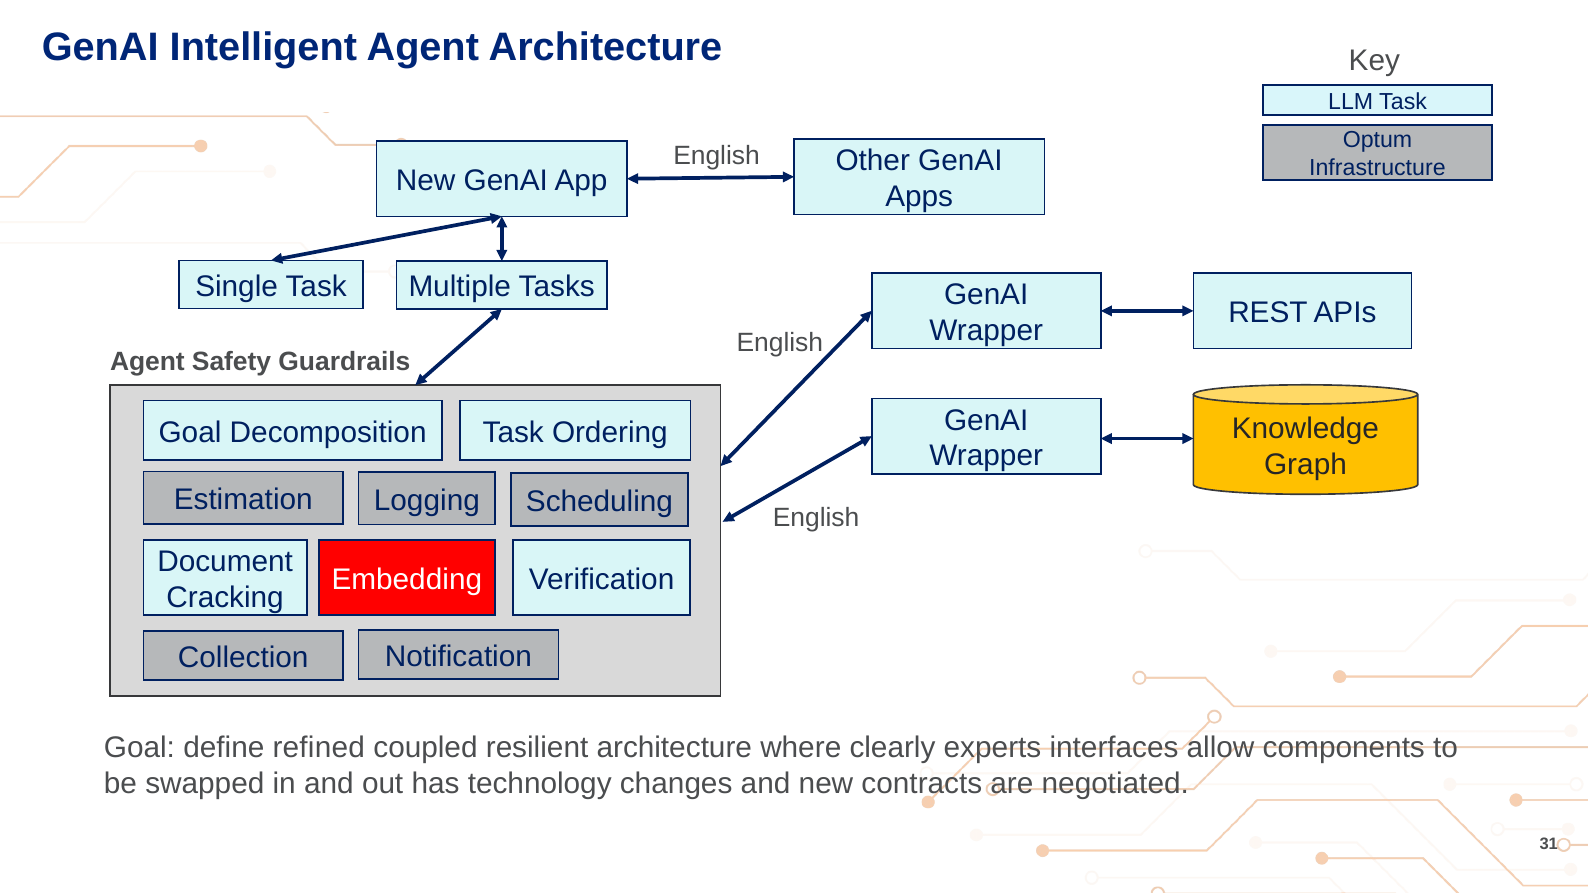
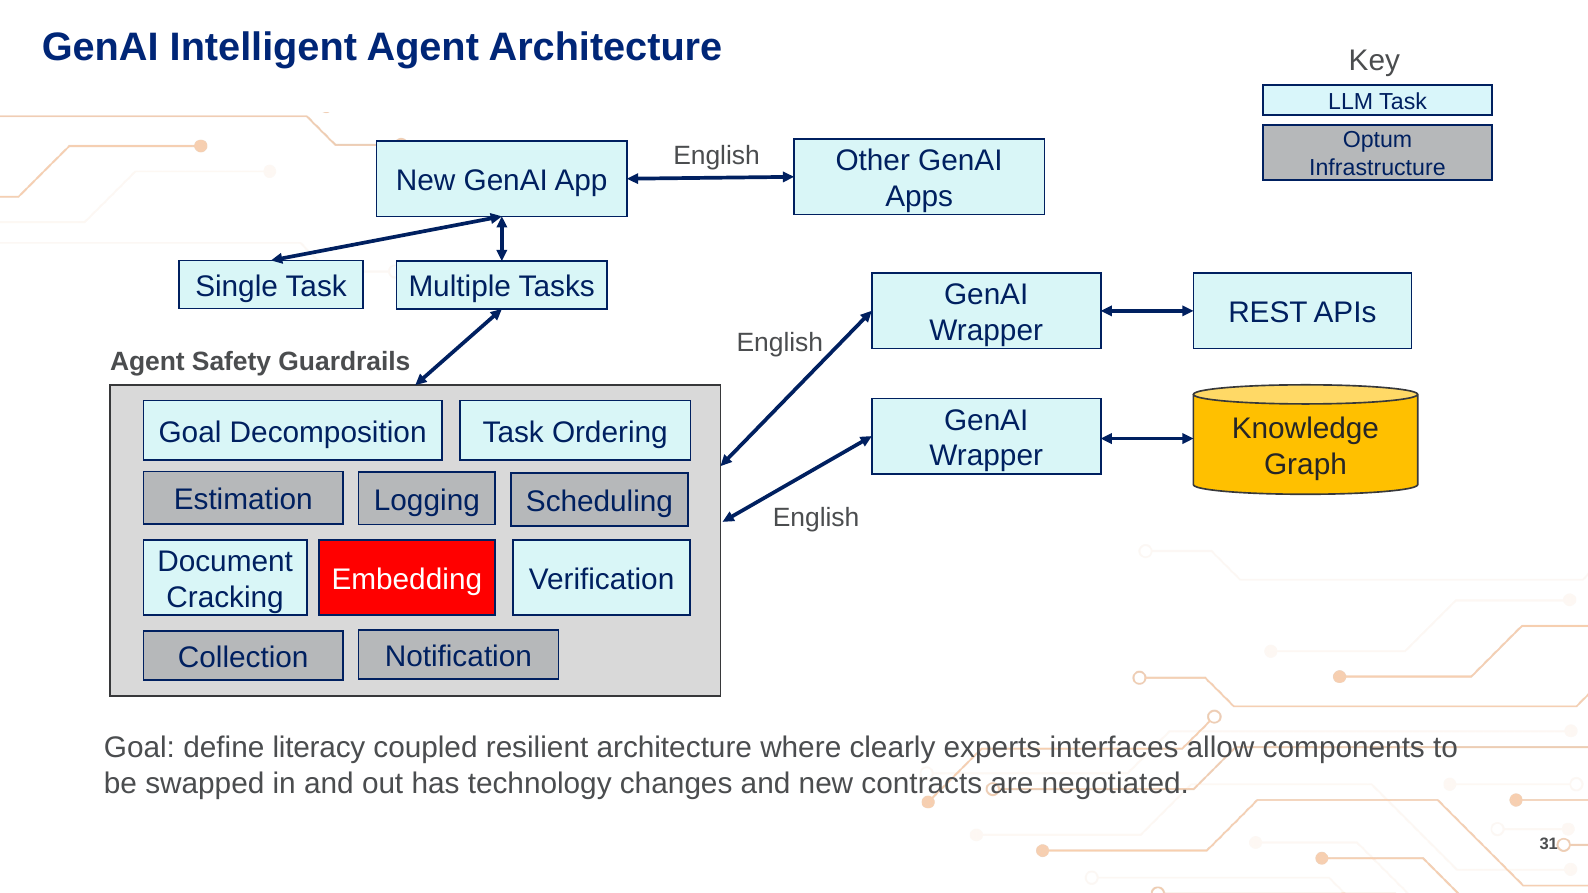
refined: refined -> literacy (319, 748)
